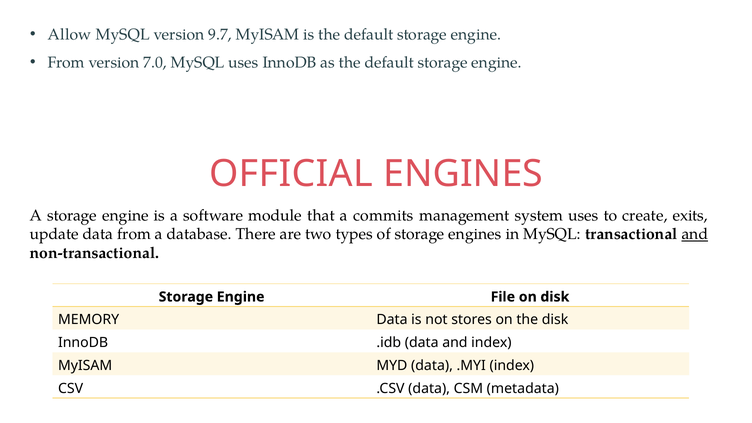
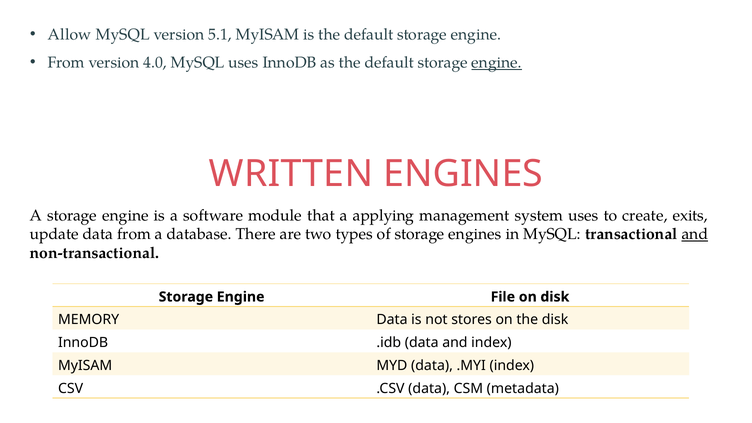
9.7: 9.7 -> 5.1 (220, 34)
7.0: 7.0 -> 4.0 (155, 63)
engine underline: none -> present (497, 63)
OFFICIAL: OFFICIAL -> WRITTEN (291, 174)
commits: commits -> applying (384, 215)
